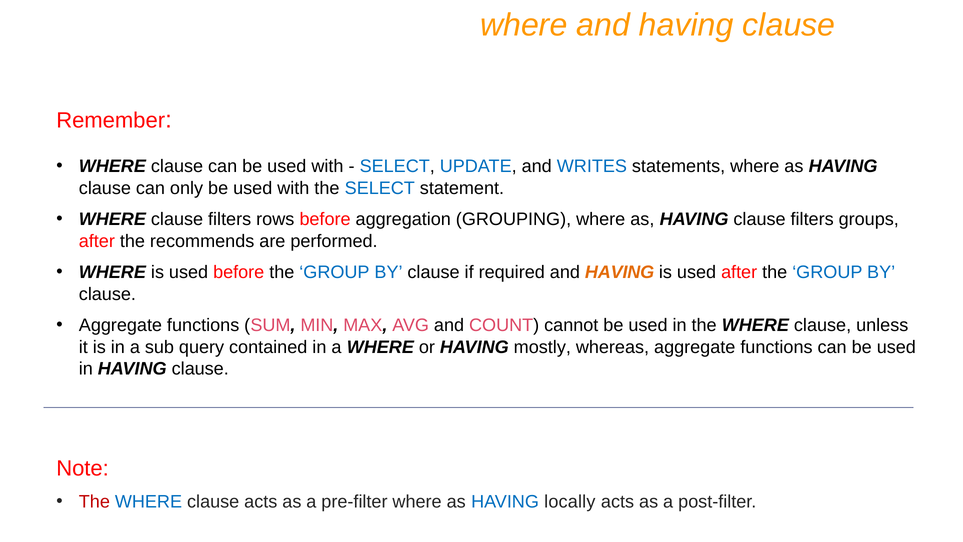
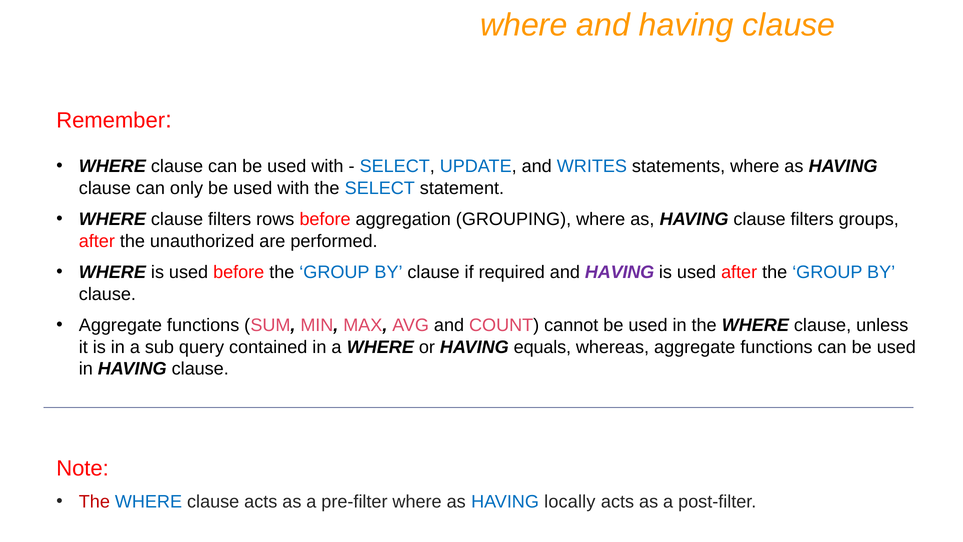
recommends: recommends -> unauthorized (202, 241)
HAVING colour: orange -> purple (620, 272)
mostly: mostly -> equals (542, 347)
